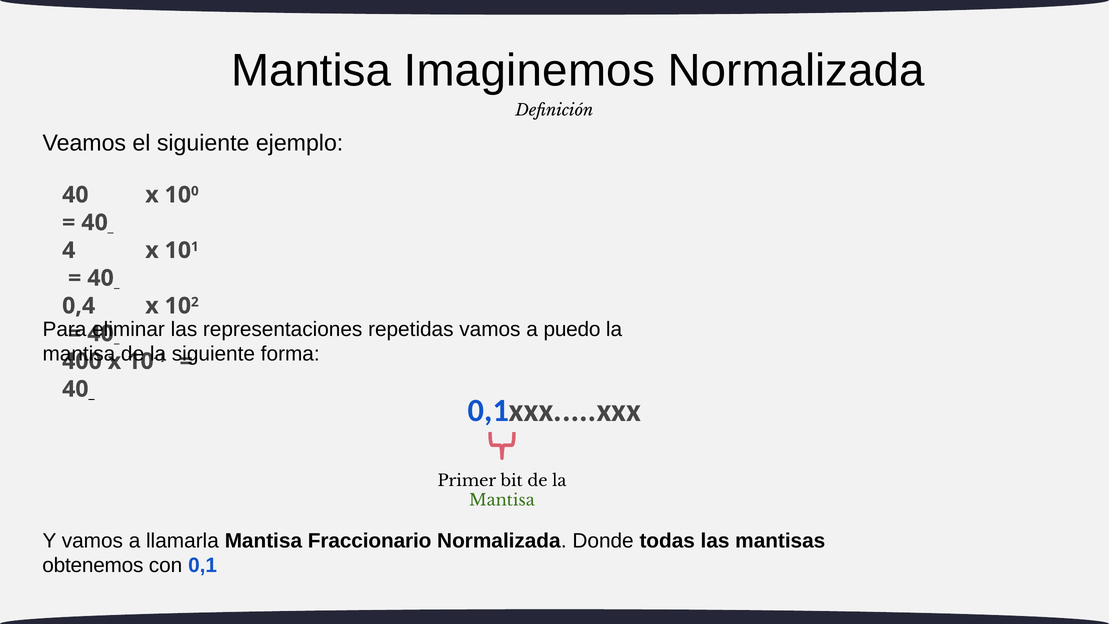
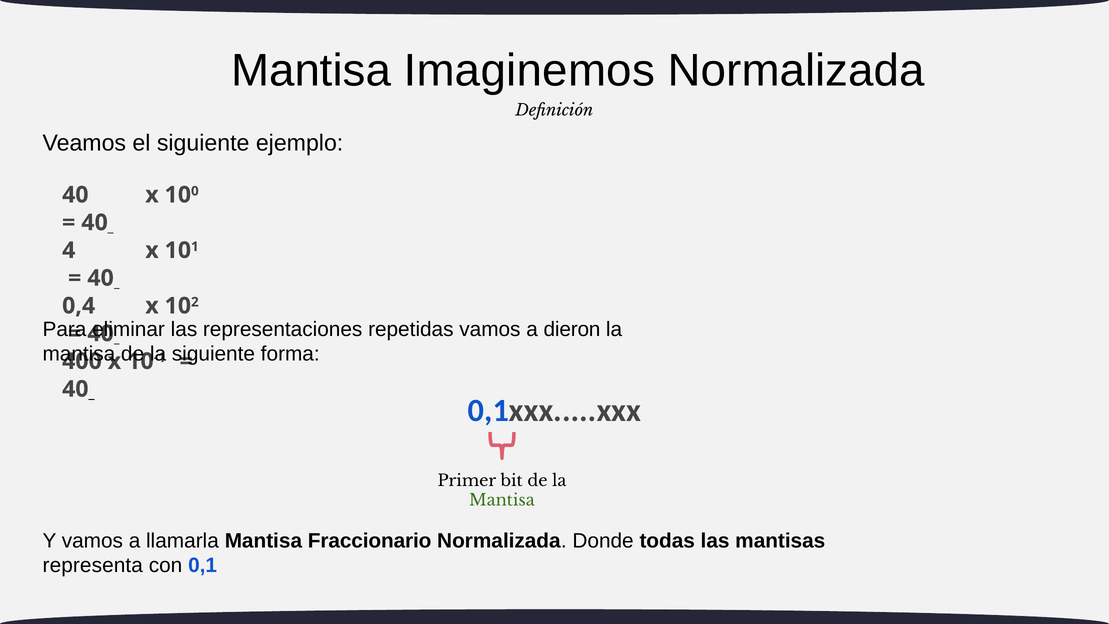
puedo: puedo -> dieron (572, 329)
obtenemos: obtenemos -> representa (93, 565)
